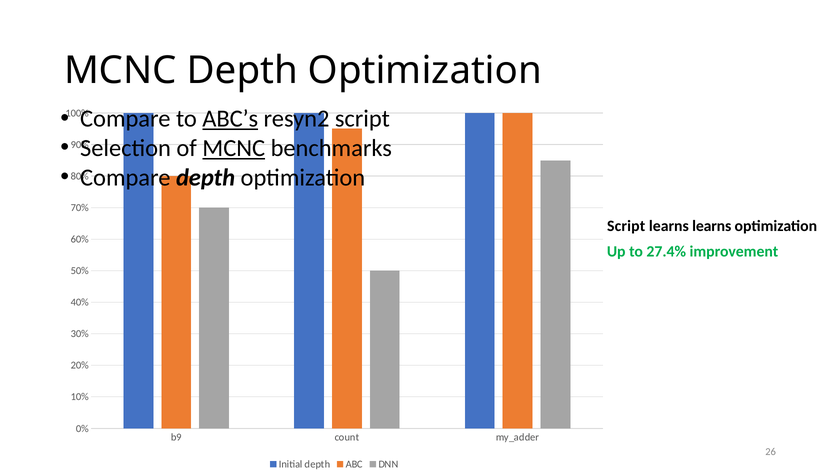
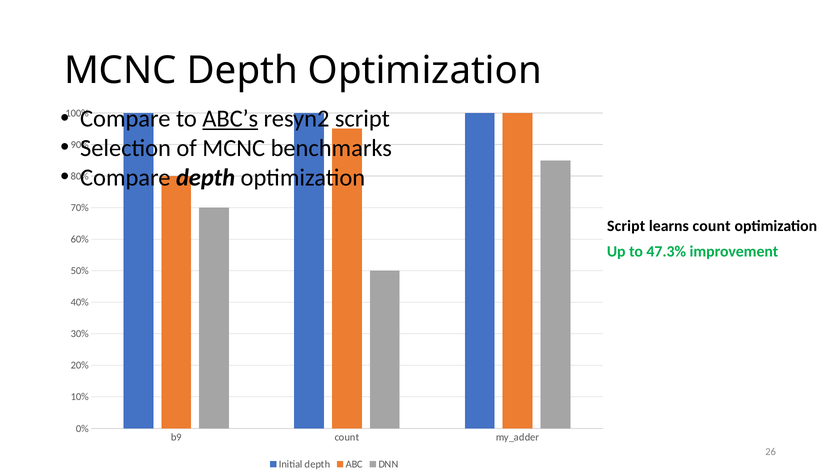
MCNC underline: present -> none (234, 148)
learns learns: learns -> count (712, 226)
27.4%: 27.4% -> 47.3% (666, 251)
